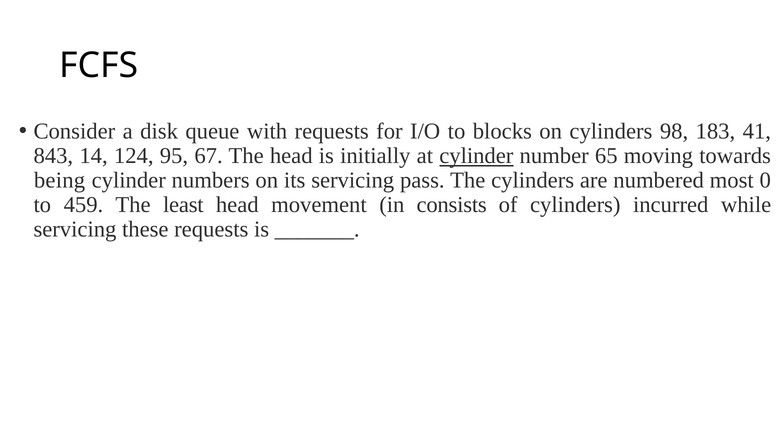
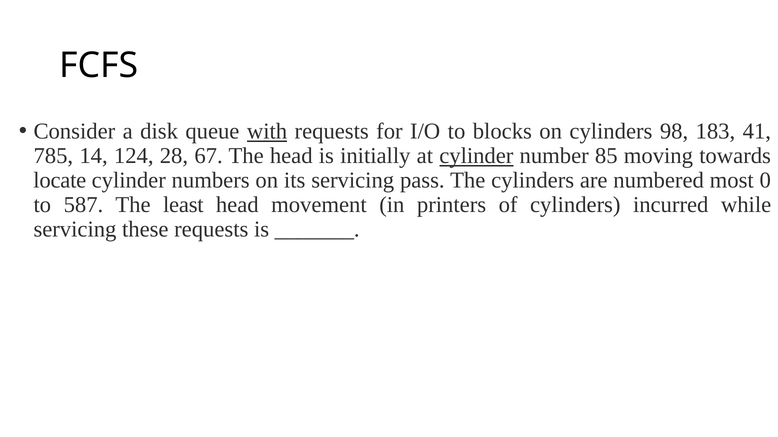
with underline: none -> present (267, 132)
843: 843 -> 785 (53, 156)
95: 95 -> 28 (174, 156)
65: 65 -> 85 (606, 156)
being: being -> locate (60, 181)
459: 459 -> 587 (83, 205)
consists: consists -> printers (452, 205)
